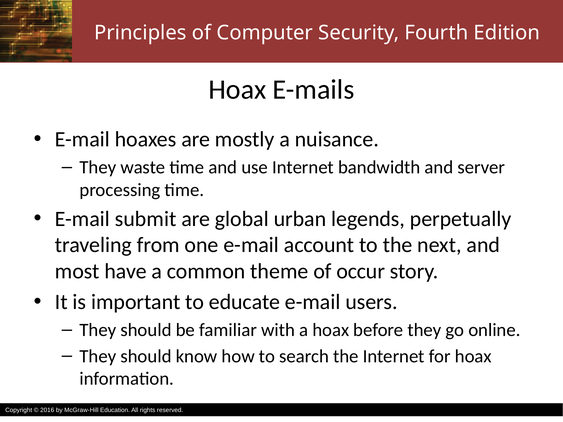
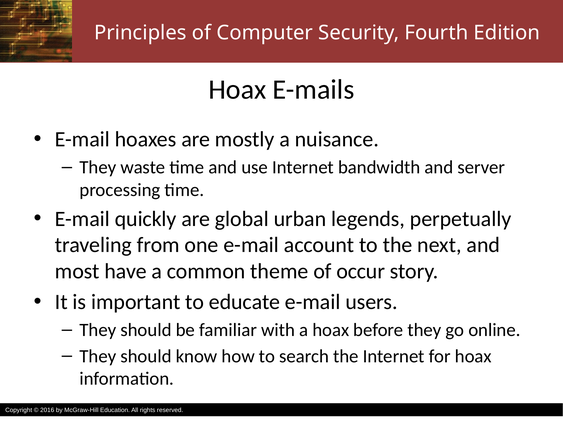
submit: submit -> quickly (146, 219)
